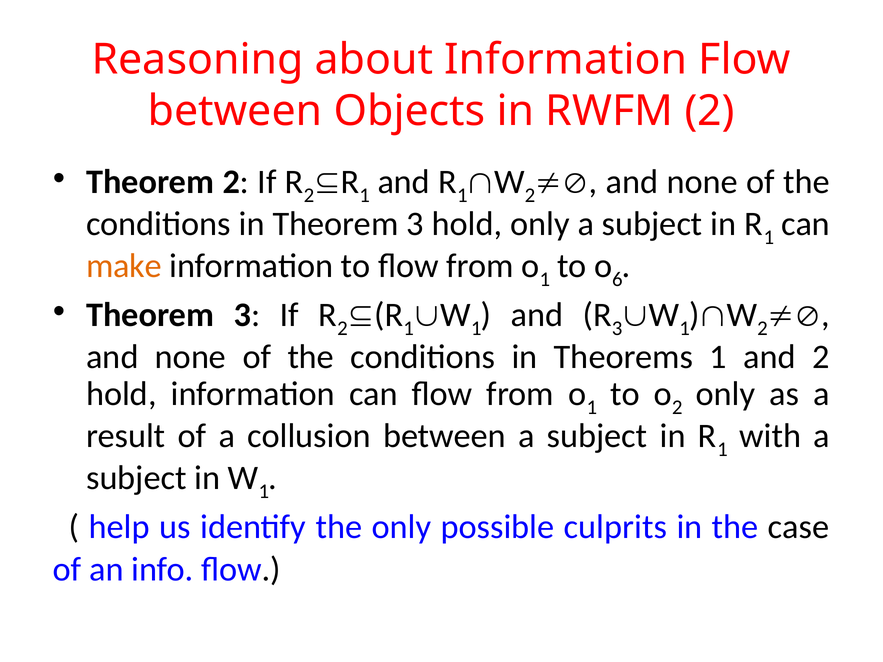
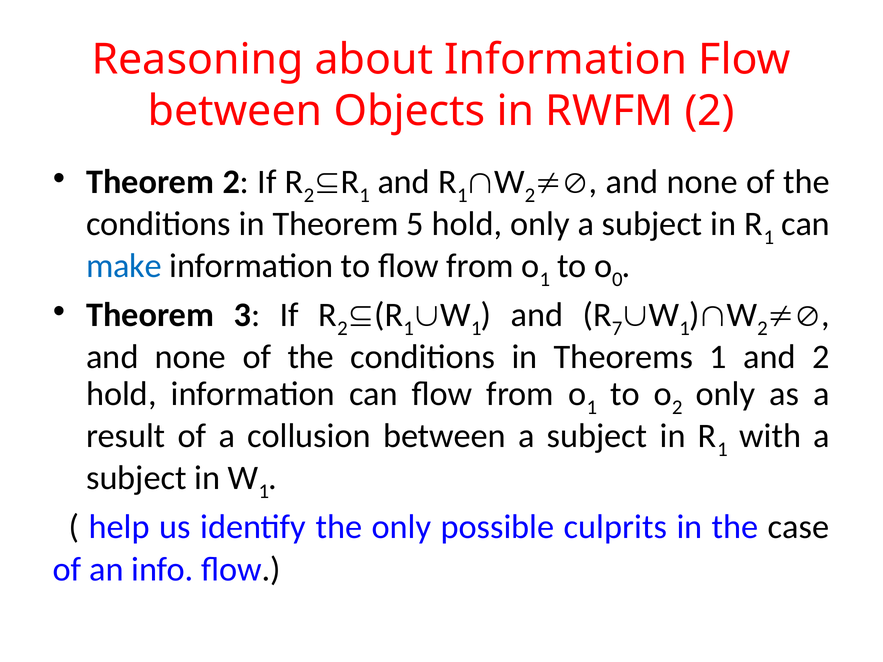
in Theorem 3: 3 -> 5 (415, 224)
make colour: orange -> blue (124, 266)
6: 6 -> 0 (617, 279)
3: 3 -> 7 (617, 329)
